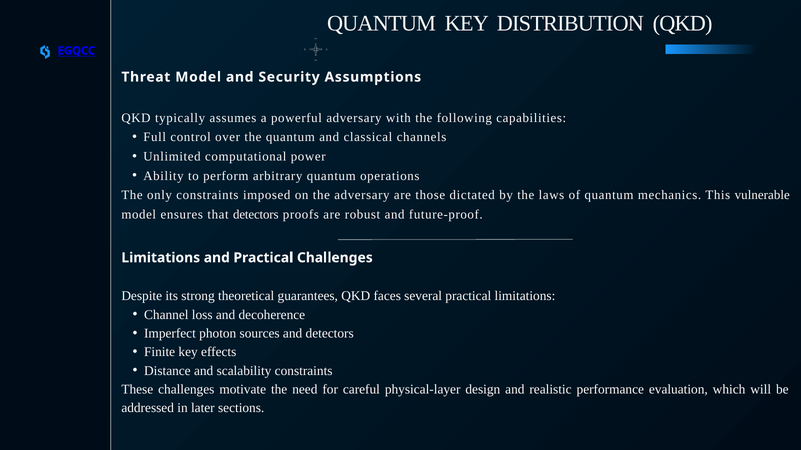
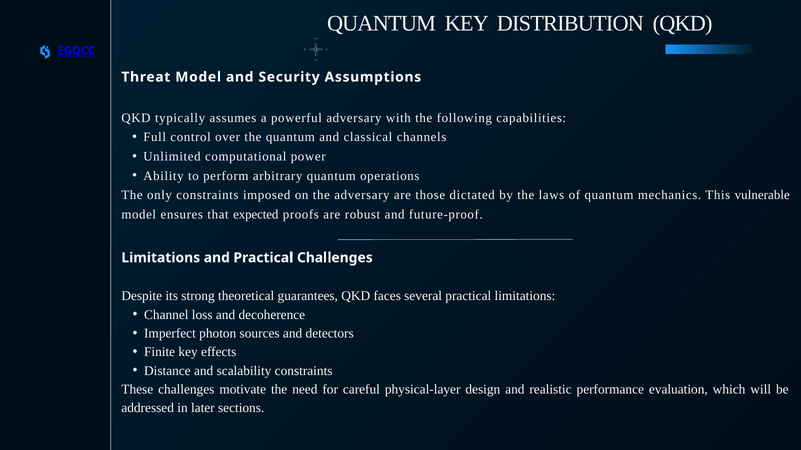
that detectors: detectors -> expected (256, 215)
